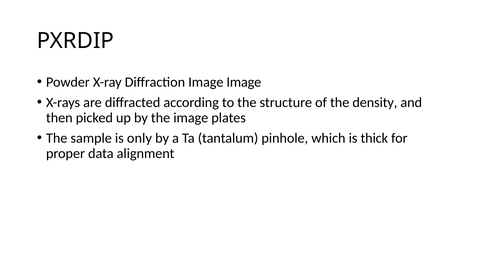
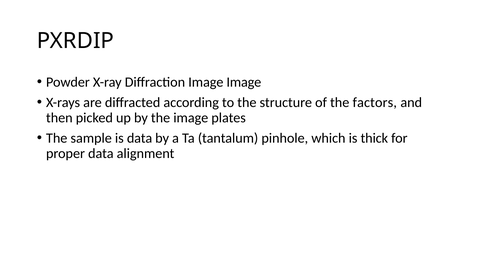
density: density -> factors (375, 102)
is only: only -> data (140, 138)
